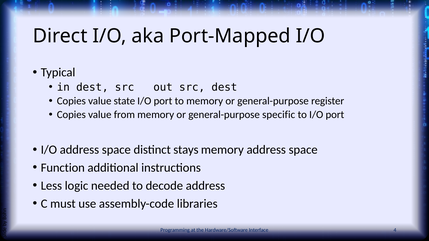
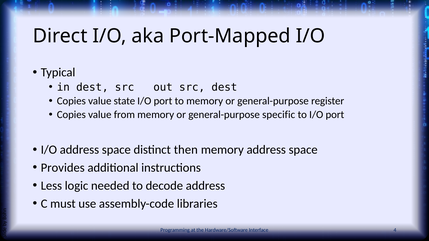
stays: stays -> then (186, 150)
Function: Function -> Provides (63, 168)
